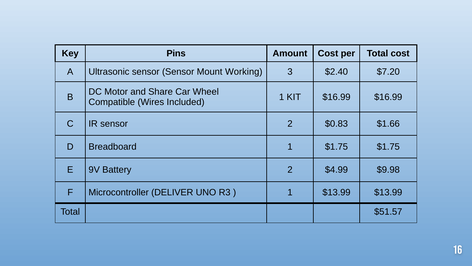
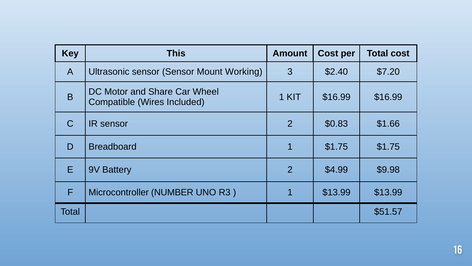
Pins: Pins -> This (176, 53)
DELIVER: DELIVER -> NUMBER (172, 192)
